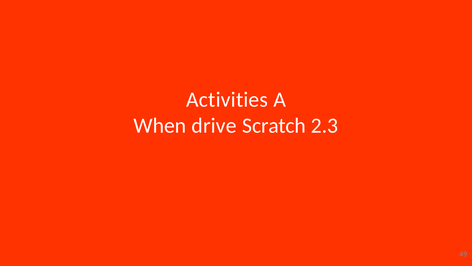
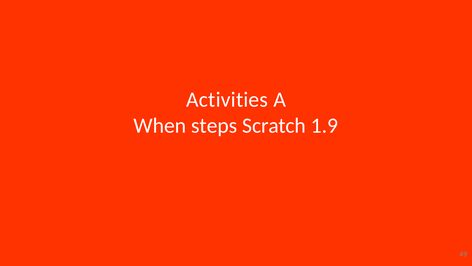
drive: drive -> steps (214, 125)
2.3: 2.3 -> 1.9 (325, 125)
